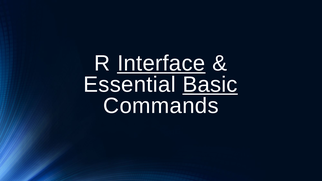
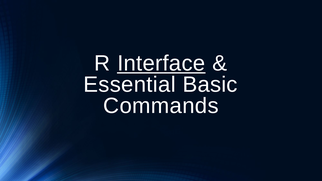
Basic underline: present -> none (210, 85)
